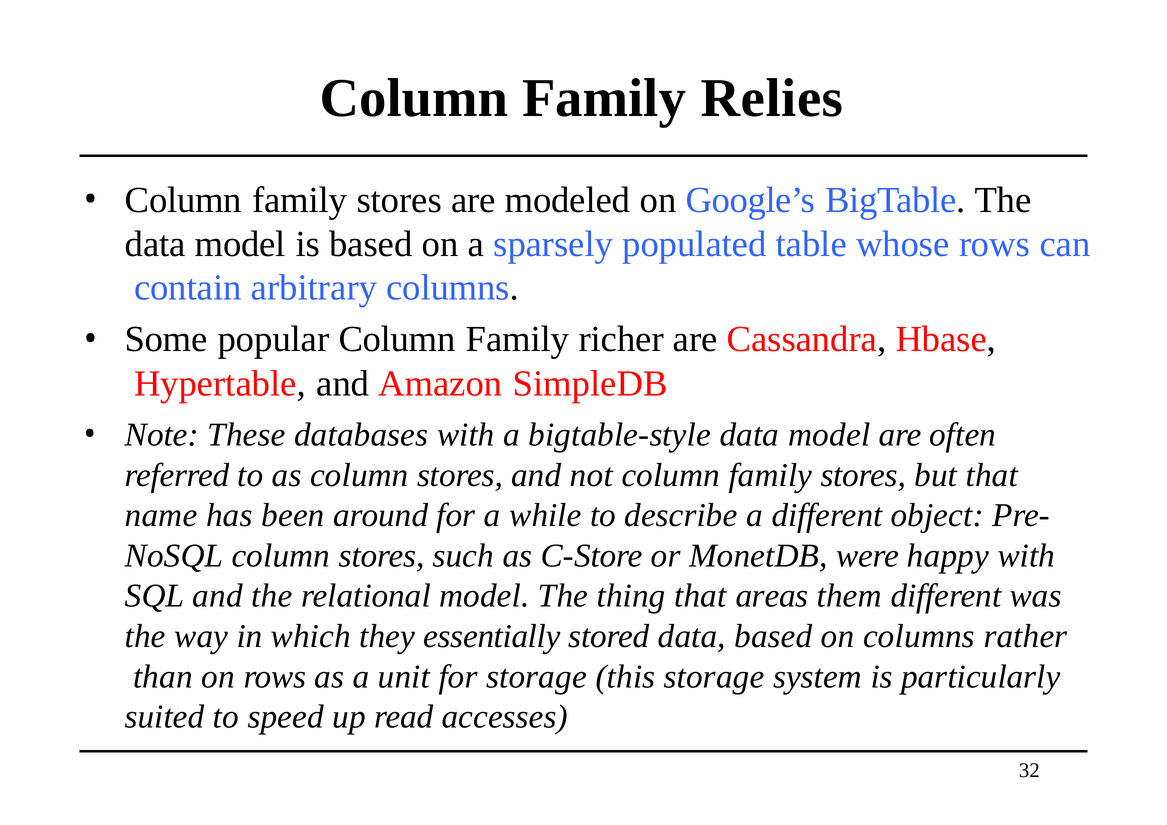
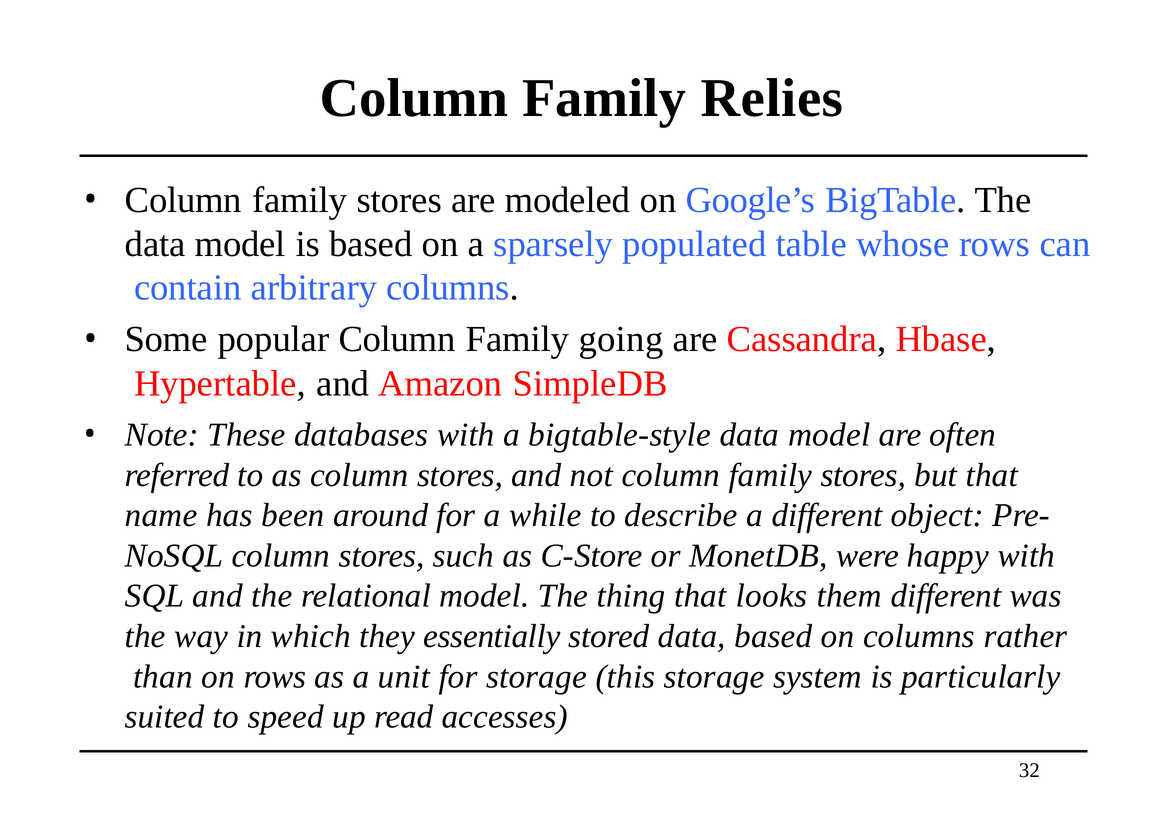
richer: richer -> going (621, 340)
areas: areas -> looks (772, 596)
